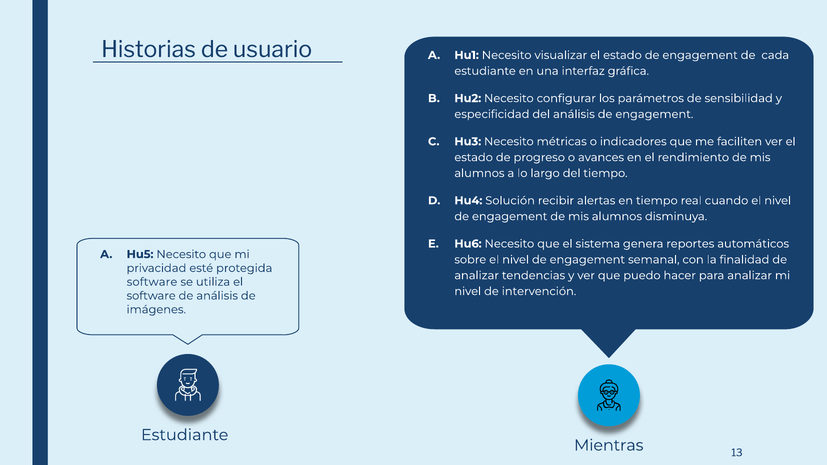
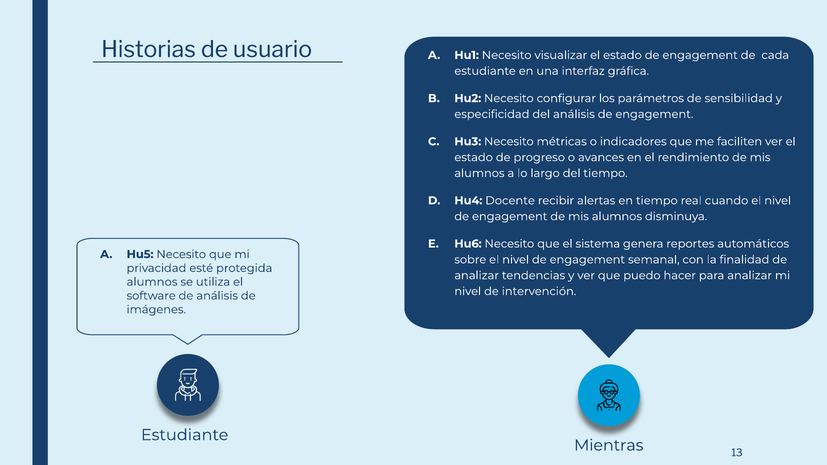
Solución: Solución -> Docente (510, 201)
software: software -> alumnos (152, 282)
